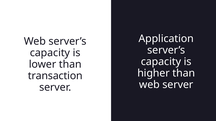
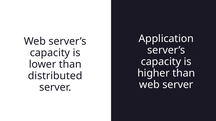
transaction: transaction -> distributed (55, 76)
